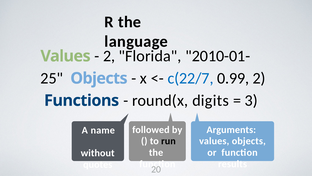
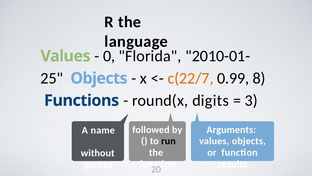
2: 2 -> 0 (109, 56)
c(22/7 colour: blue -> orange (191, 78)
0.99 2: 2 -> 8 (259, 78)
